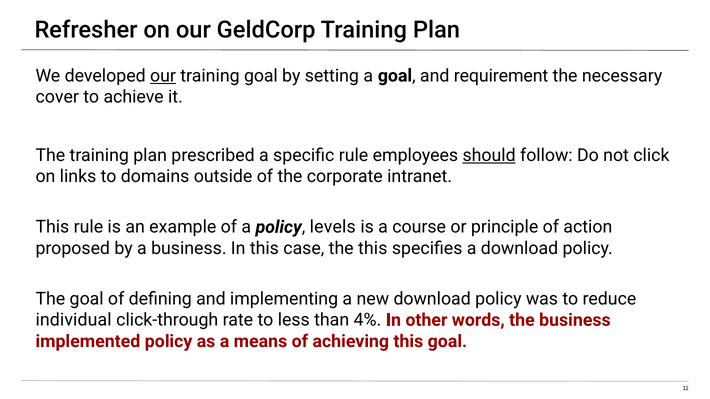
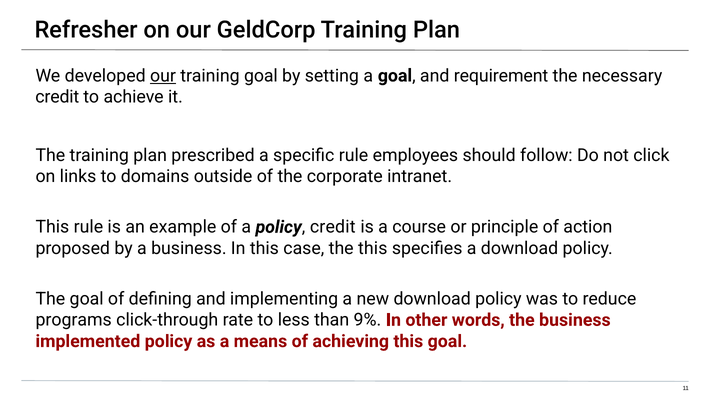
cover: cover -> credit (57, 97)
should underline: present -> none (489, 155)
policy levels: levels -> credit (333, 227)
individual: individual -> programs (74, 320)
4%: 4% -> 9% (367, 320)
